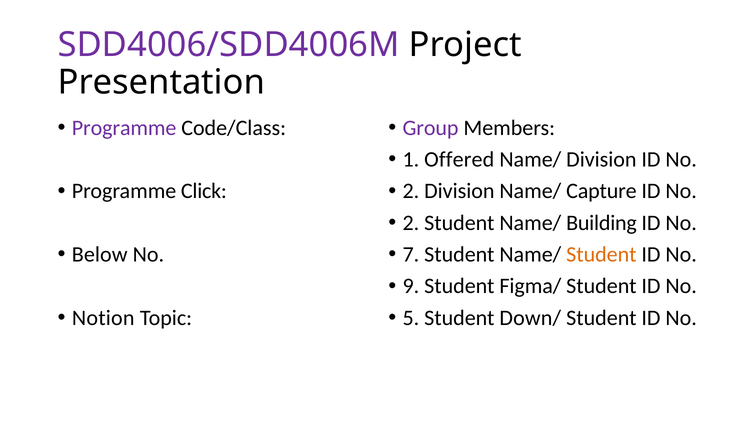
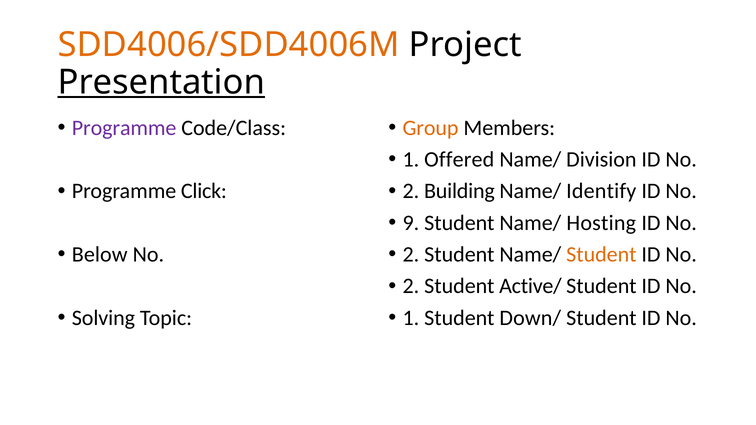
SDD4006/SDD4006M colour: purple -> orange (229, 45)
Presentation underline: none -> present (161, 82)
Group colour: purple -> orange (431, 128)
2 Division: Division -> Building (459, 191)
Capture: Capture -> Identify (601, 191)
2: 2 -> 9 (411, 223)
Building: Building -> Hosting (601, 223)
7: 7 -> 2 (411, 255)
9: 9 -> 2 (411, 286)
Figma/: Figma/ -> Active/ (530, 286)
Notion: Notion -> Solving (103, 318)
5: 5 -> 1 (411, 318)
